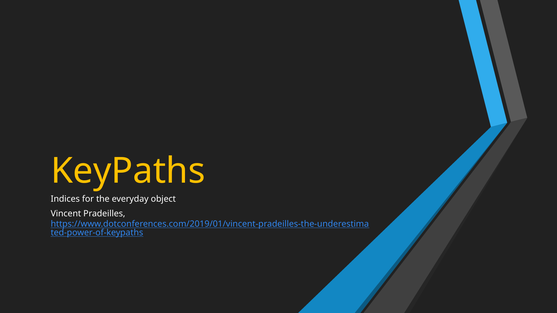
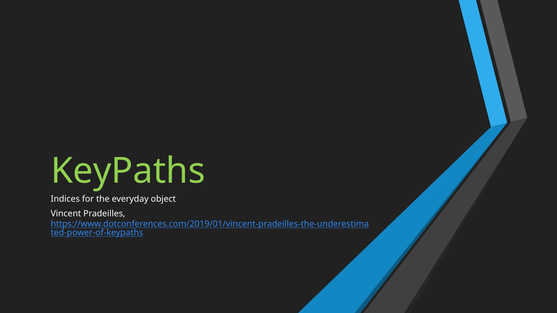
KeyPaths colour: yellow -> light green (128, 171)
